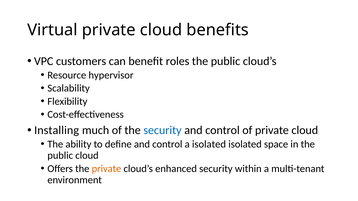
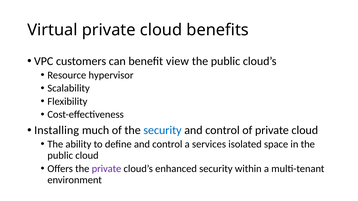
roles: roles -> view (177, 61)
a isolated: isolated -> services (209, 144)
private colour: orange -> purple (107, 169)
